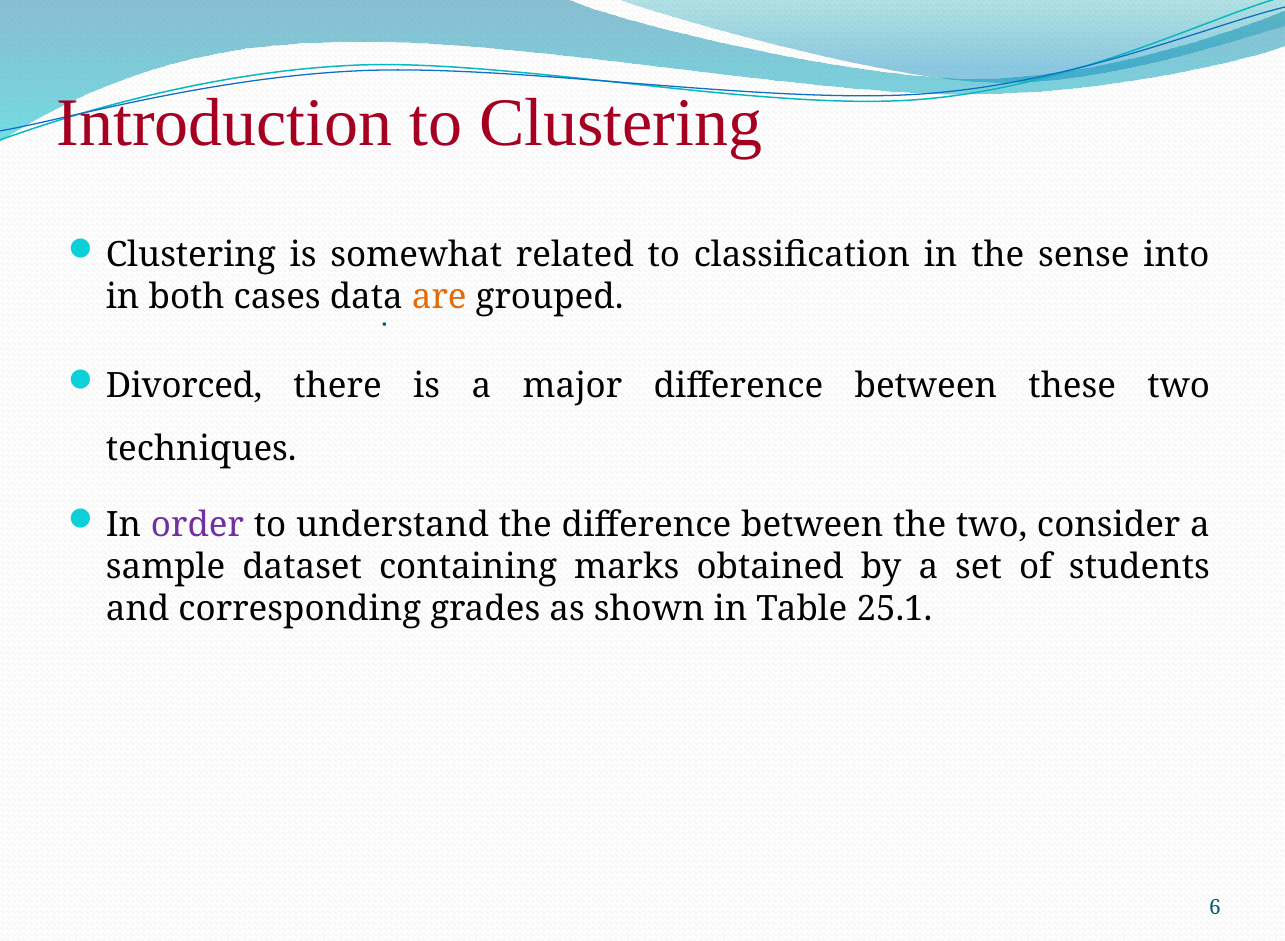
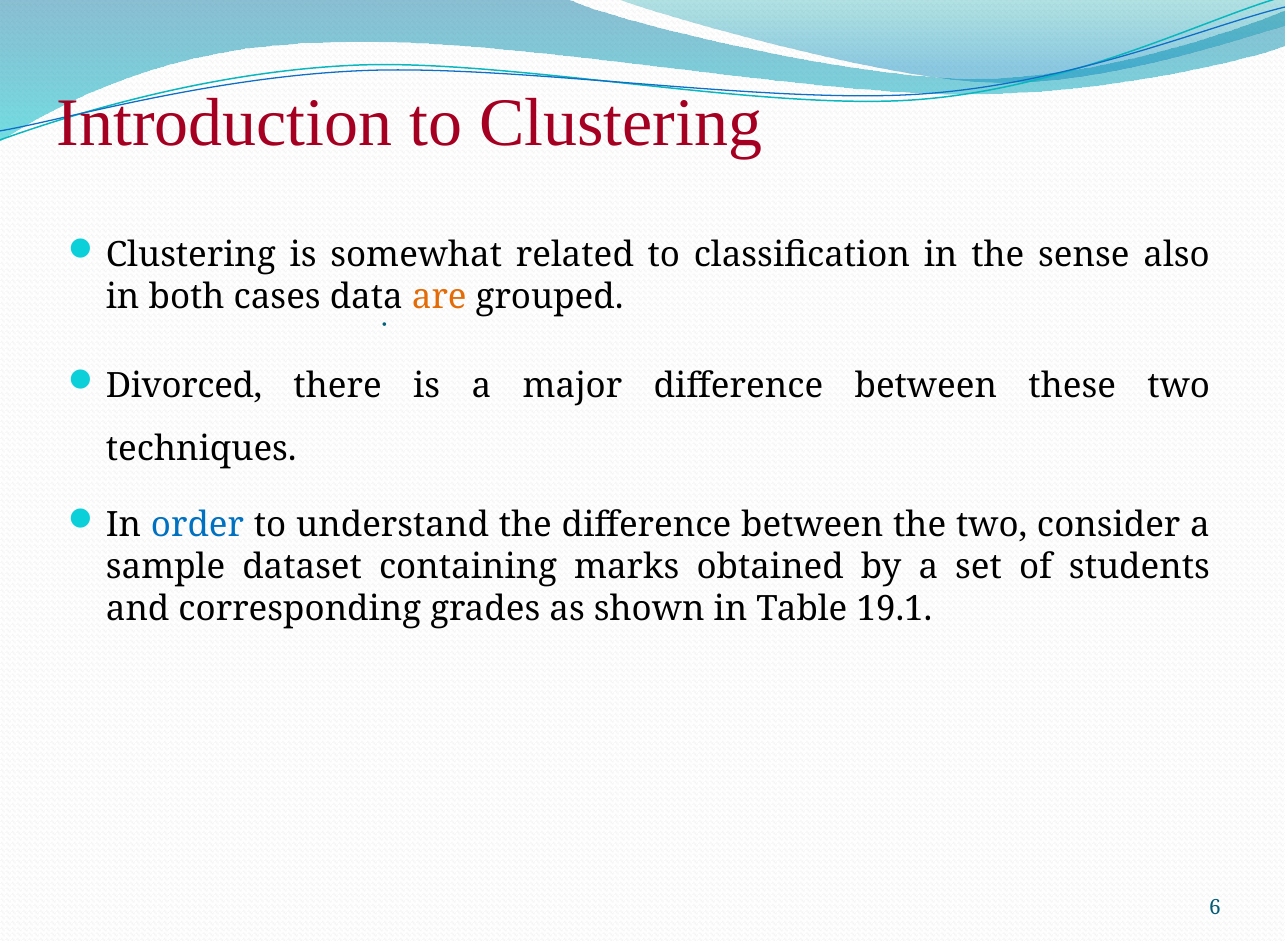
into: into -> also (1177, 255)
order colour: purple -> blue (198, 526)
25.1: 25.1 -> 19.1 (894, 609)
